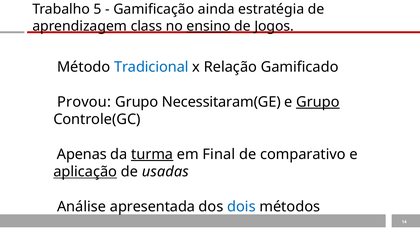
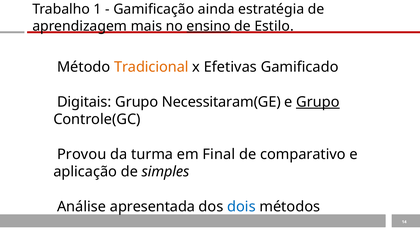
5: 5 -> 1 (98, 9)
class: class -> mais (146, 26)
Jogos: Jogos -> Estilo (274, 26)
Tradicional colour: blue -> orange (151, 67)
Relação: Relação -> Efetivas (230, 67)
Provou: Provou -> Digitais (84, 102)
Apenas: Apenas -> Provou (82, 154)
turma underline: present -> none (152, 154)
aplicação underline: present -> none (85, 172)
usadas: usadas -> simples (165, 172)
